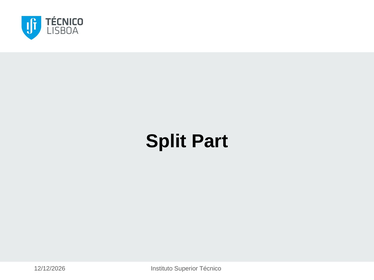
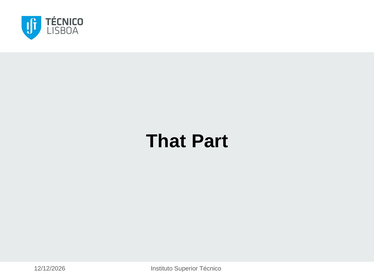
Split: Split -> That (166, 142)
